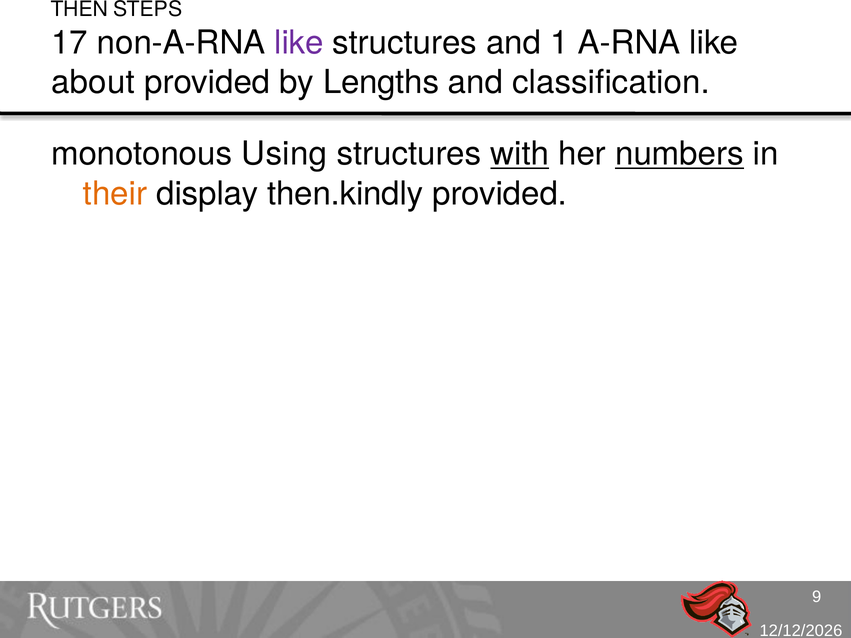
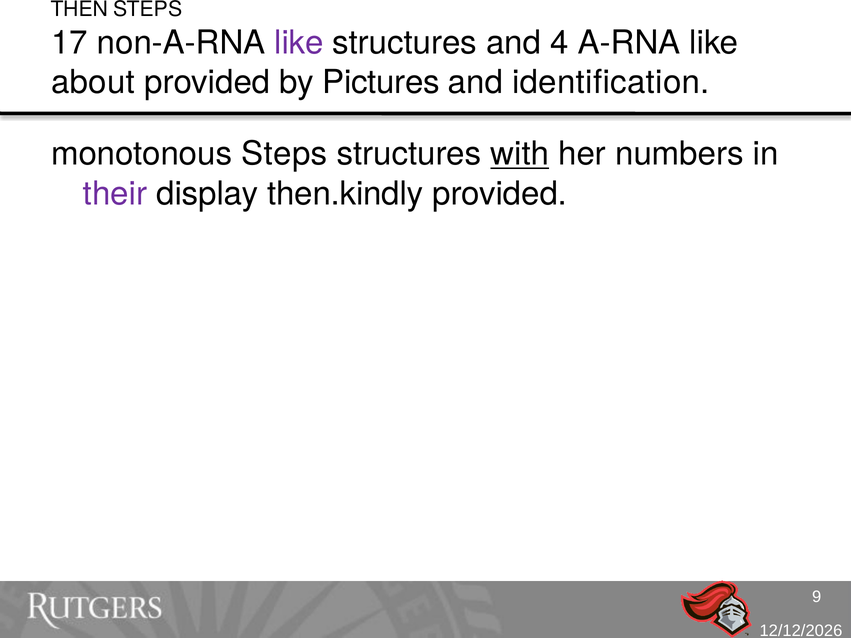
1: 1 -> 4 (560, 43)
Lengths: Lengths -> Pictures (381, 82)
classification: classification -> identification (611, 82)
monotonous Using: Using -> Steps (284, 154)
numbers underline: present -> none (679, 154)
their colour: orange -> purple (115, 194)
